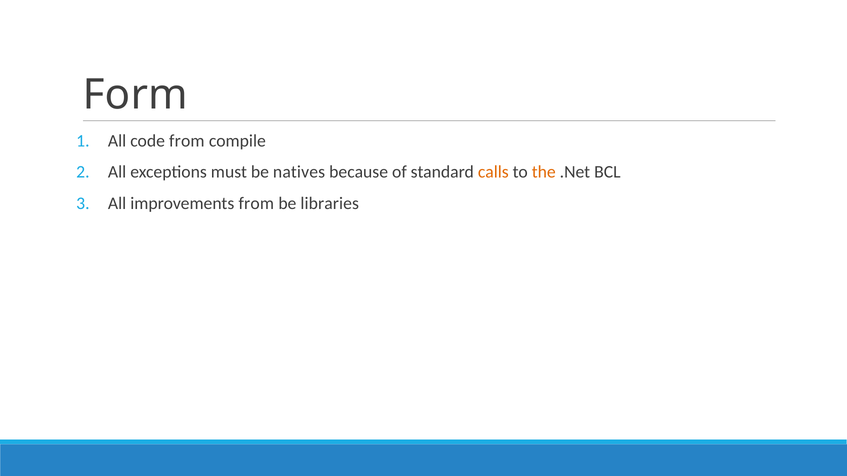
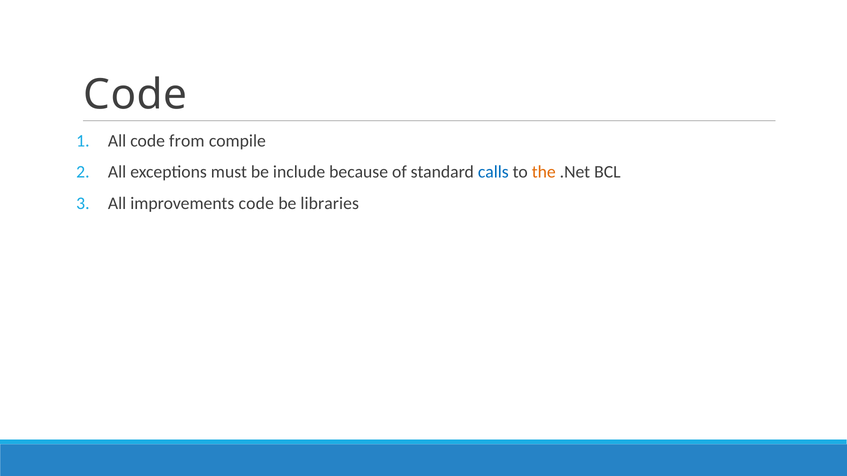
Form: Form -> Code (135, 95)
natives: natives -> include (299, 172)
calls colour: orange -> blue (493, 172)
improvements from: from -> code (256, 204)
